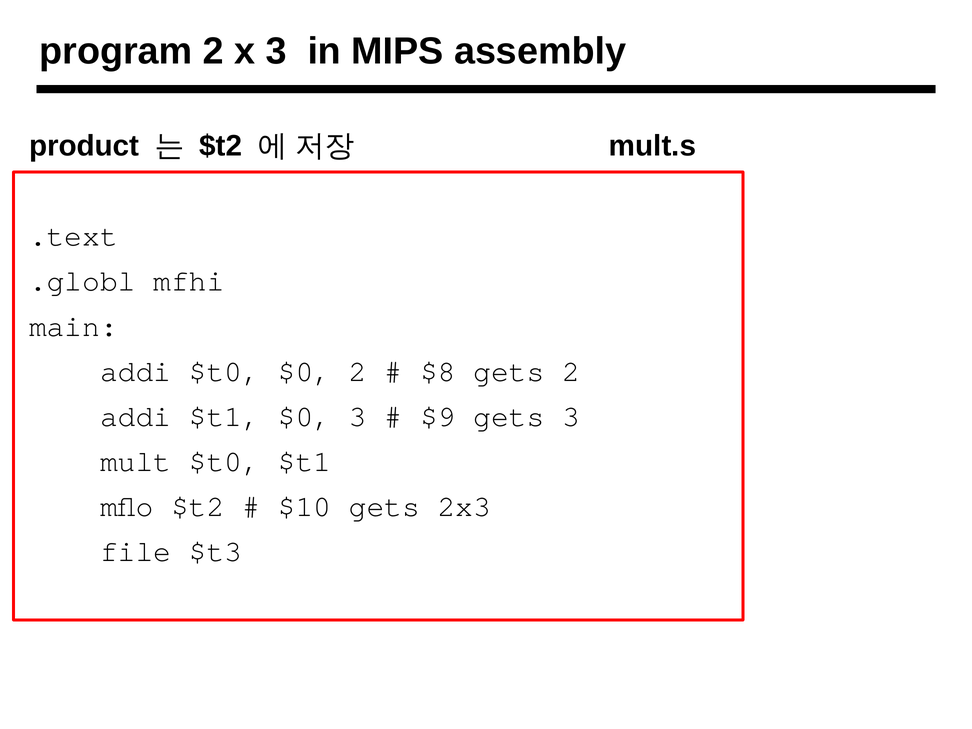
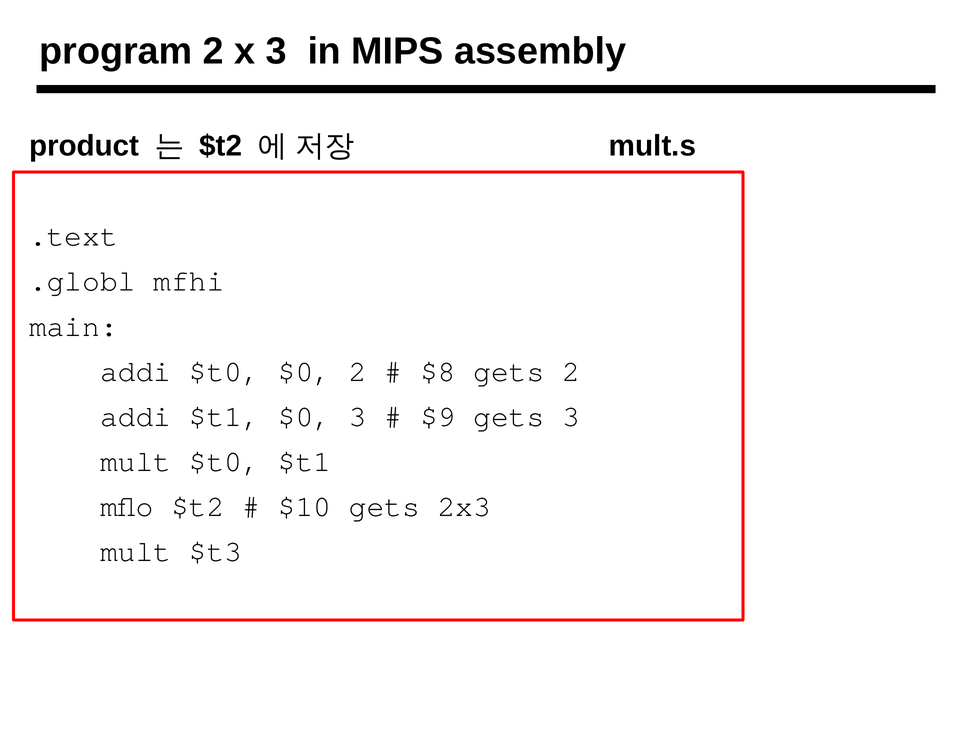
file: file -> mult (136, 551)
